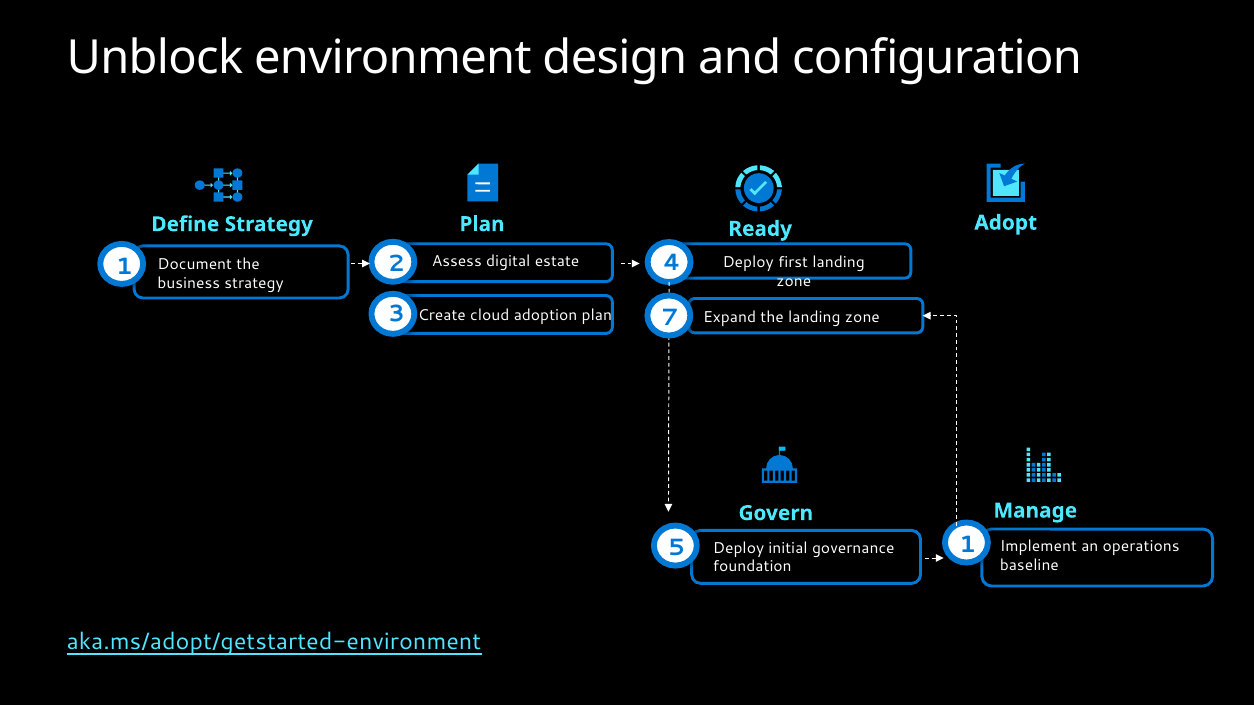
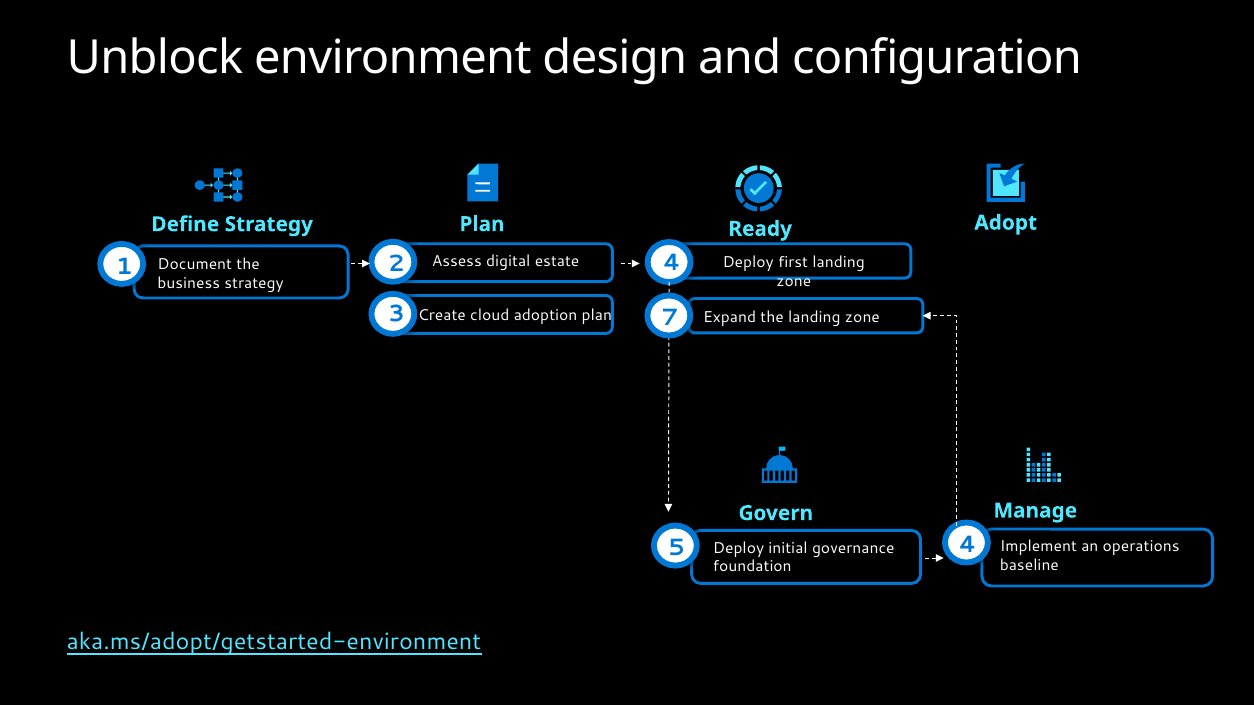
5 1: 1 -> 4 (968, 545)
